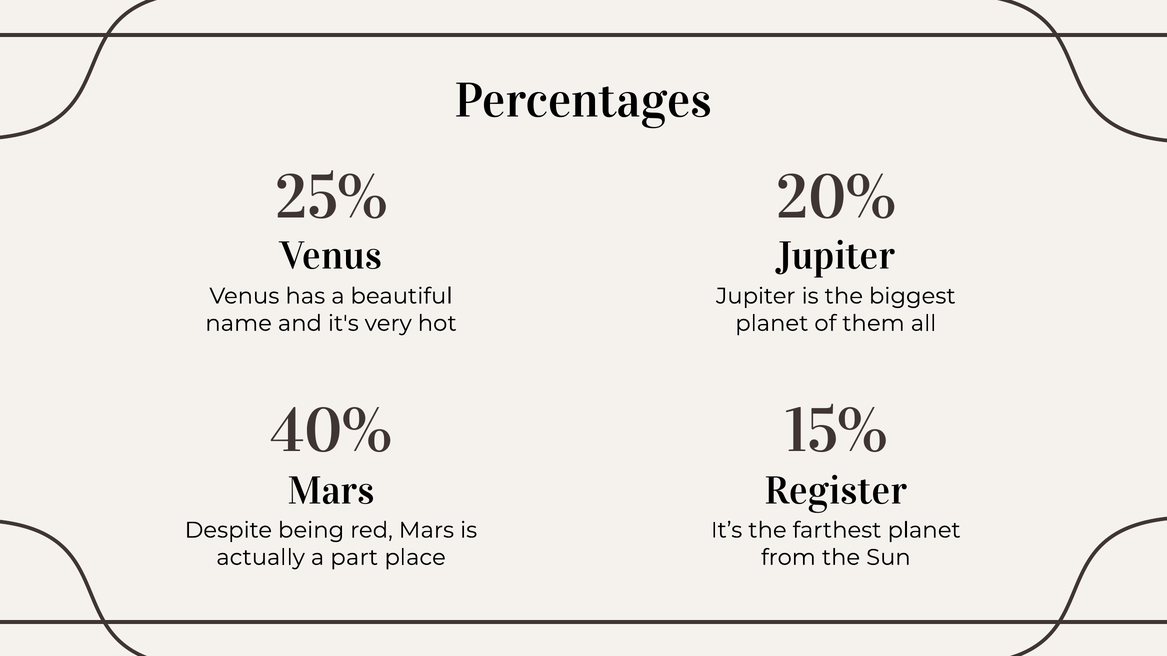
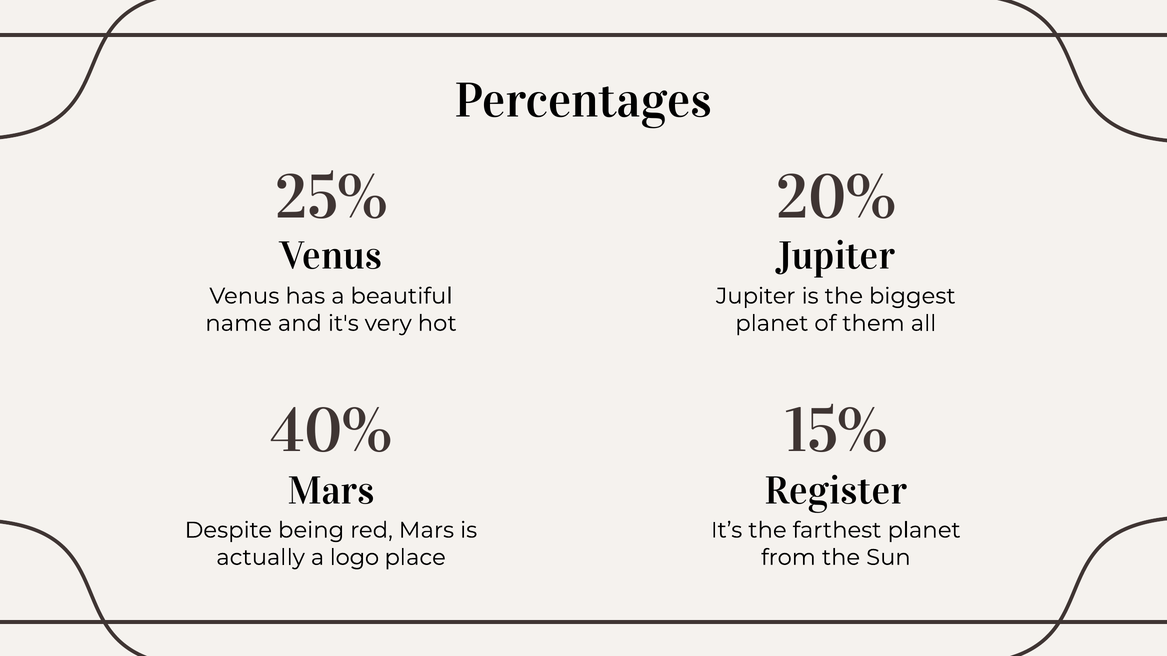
part: part -> logo (354, 558)
